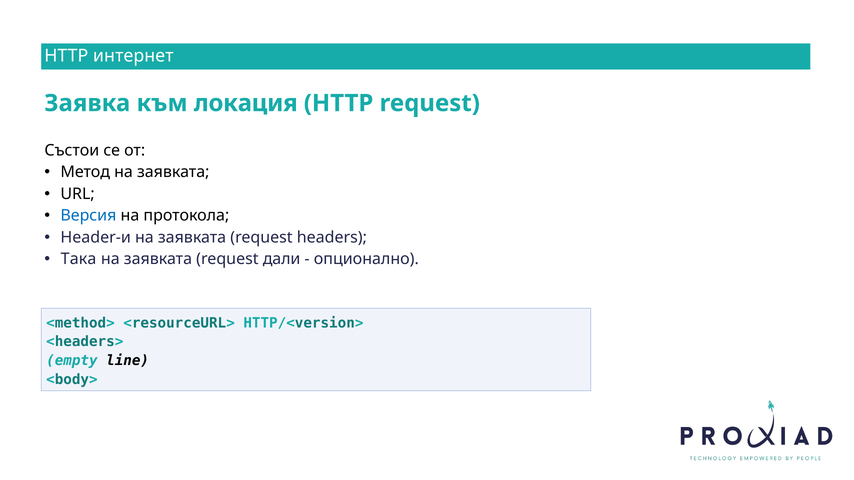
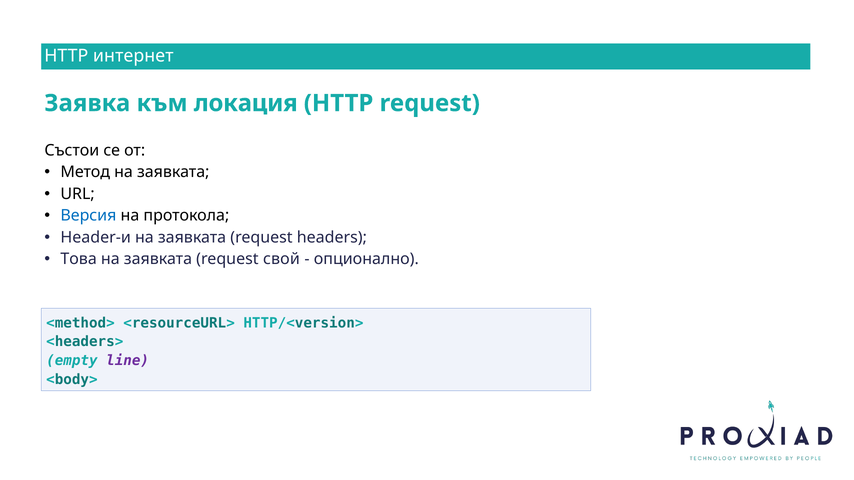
Така: Така -> Това (79, 259)
дали: дали -> свой (281, 259)
line colour: black -> purple (128, 361)
